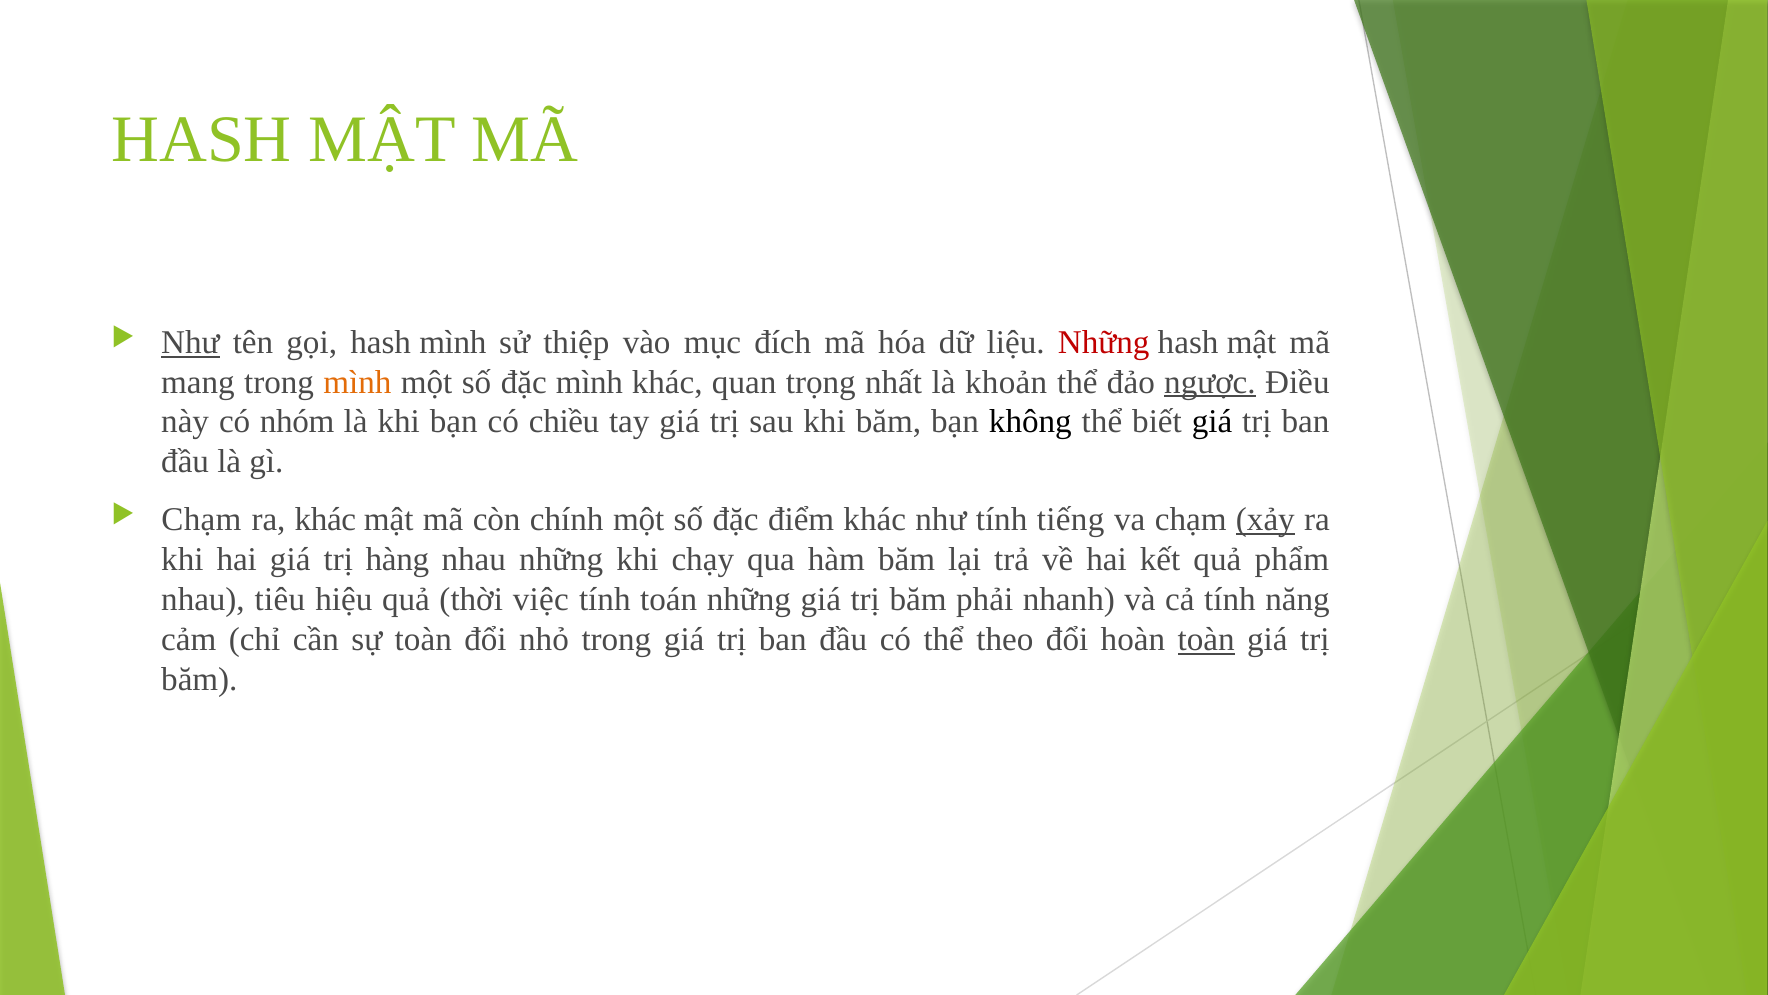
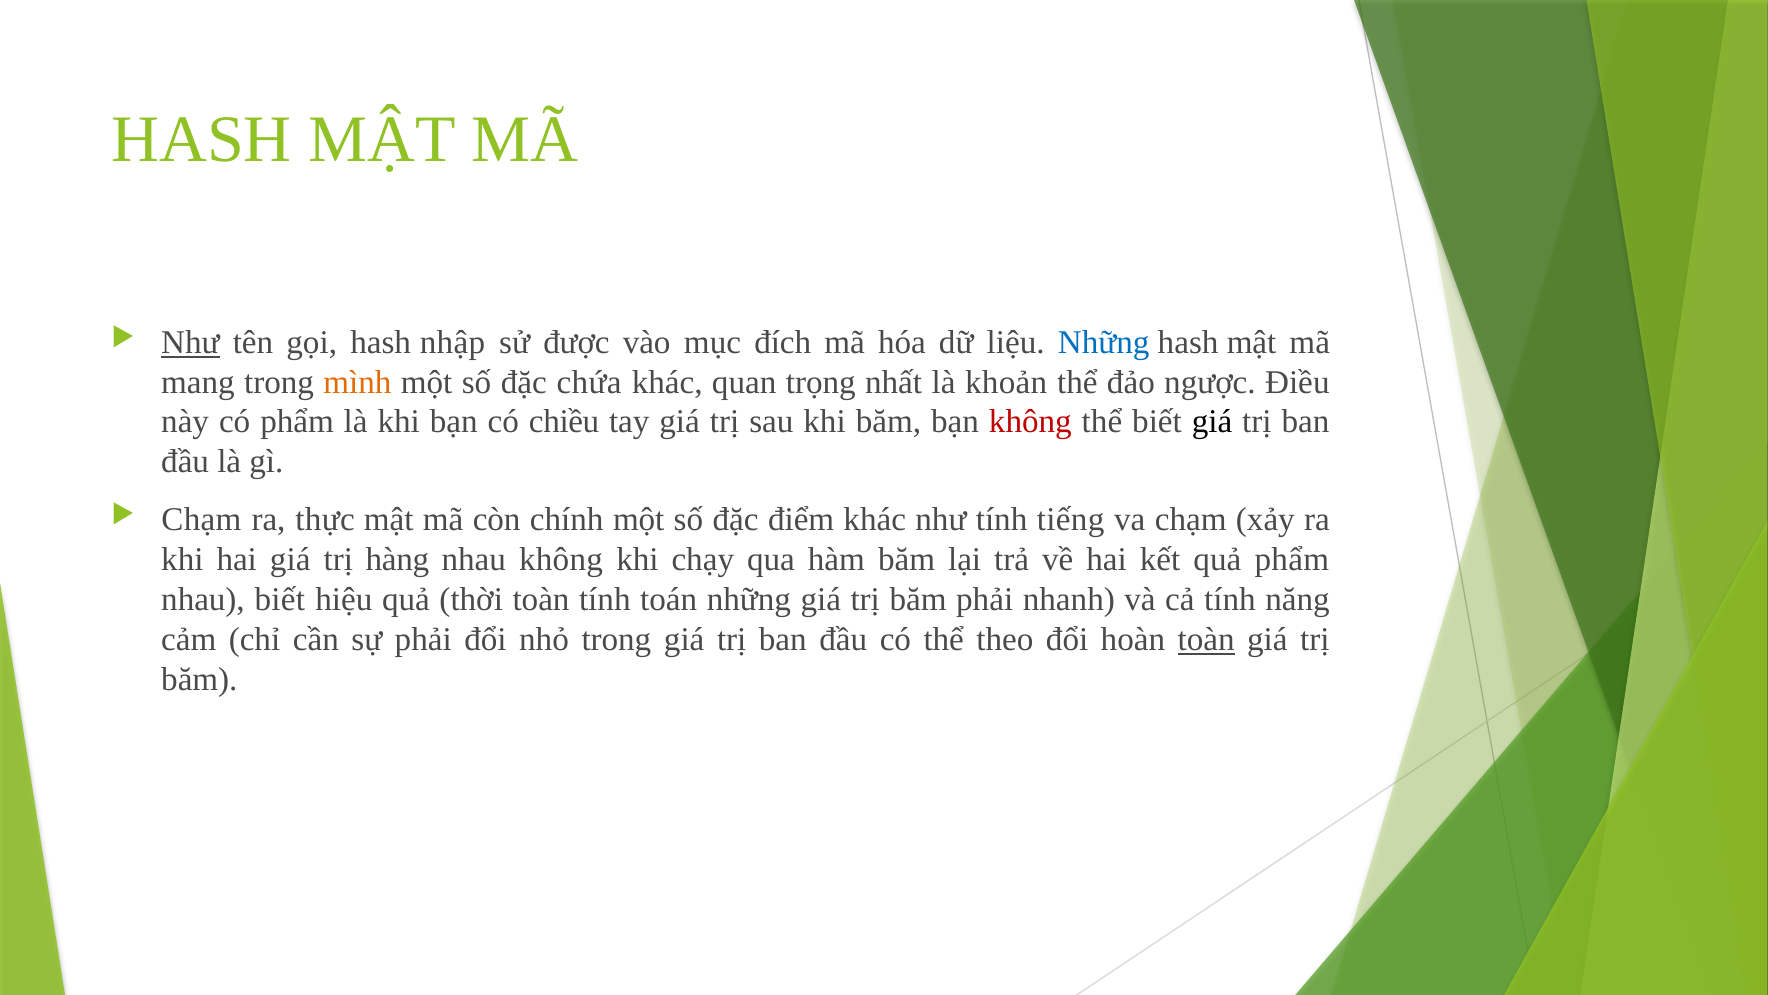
hash mình: mình -> nhập (453, 342)
thiệp: thiệp -> được (576, 342)
Những colour: red -> blue (1104, 342)
đặc mình: mình -> chứa (589, 382)
ngược underline: present -> none (1210, 382)
có nhóm: nhóm -> phẩm (297, 422)
không colour: black -> red (1030, 422)
ra khác: khác -> thực (325, 520)
xảy underline: present -> none (1265, 520)
nhau những: những -> không (561, 559)
nhau tiêu: tiêu -> biết (280, 599)
thời việc: việc -> toàn (541, 599)
sự toàn: toàn -> phải (423, 639)
